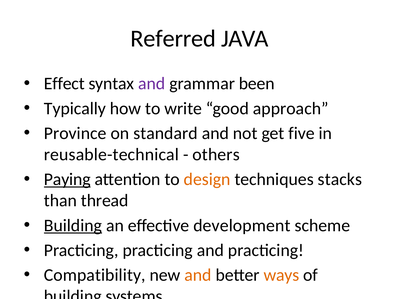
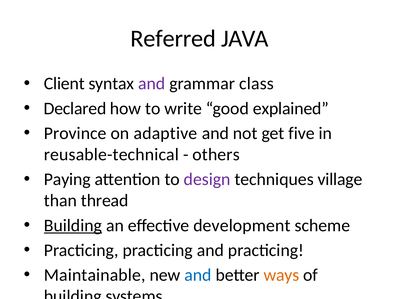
Effect: Effect -> Client (64, 84)
been: been -> class (257, 84)
Typically: Typically -> Declared (75, 109)
approach: approach -> explained (291, 109)
standard: standard -> adaptive (165, 133)
Paying underline: present -> none (67, 179)
design colour: orange -> purple (207, 179)
stacks: stacks -> village (340, 179)
Compatibility: Compatibility -> Maintainable (95, 275)
and colour: orange -> blue (198, 275)
